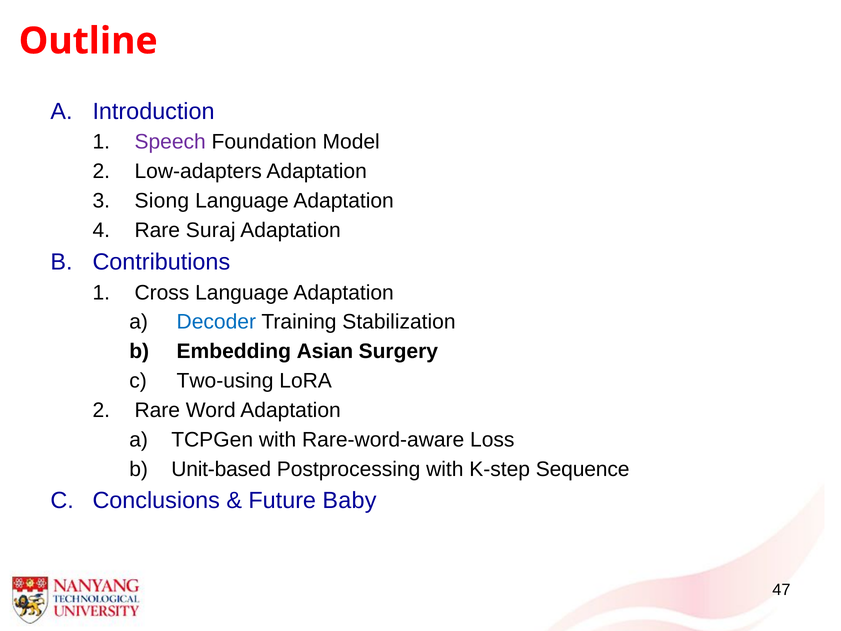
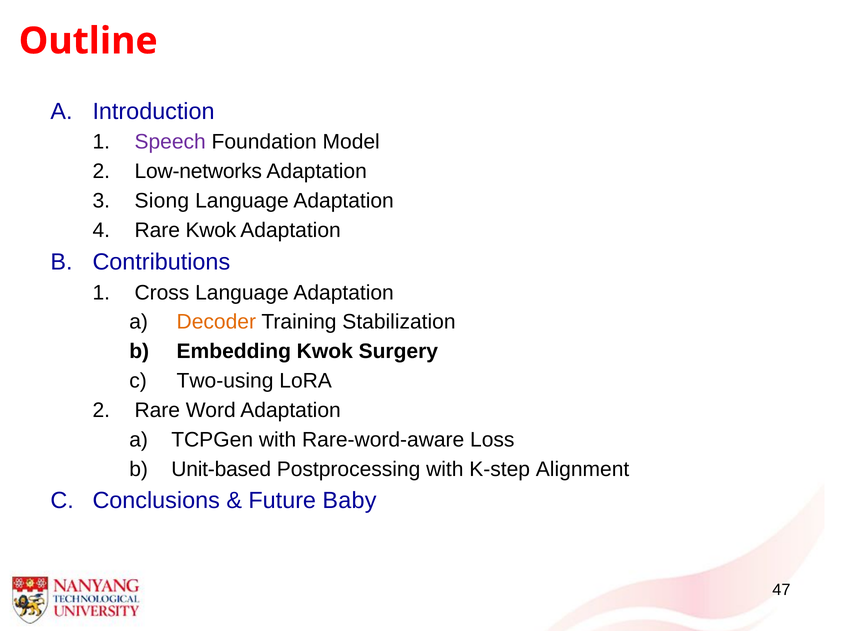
Low-adapters: Low-adapters -> Low-networks (198, 171)
Rare Suraj: Suraj -> Kwok (211, 230)
Decoder colour: blue -> orange (216, 322)
Embedding Asian: Asian -> Kwok (325, 351)
Sequence: Sequence -> Alignment (583, 469)
